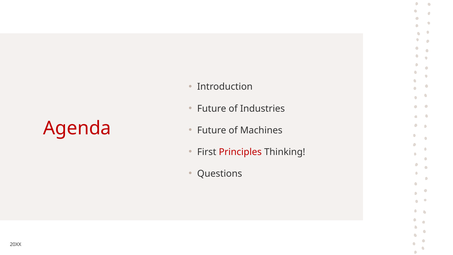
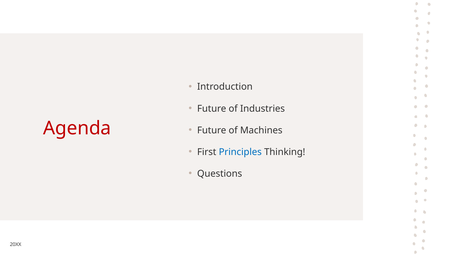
Principles colour: red -> blue (240, 152)
